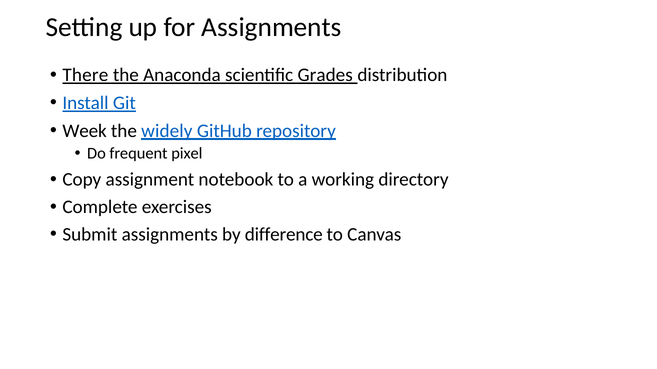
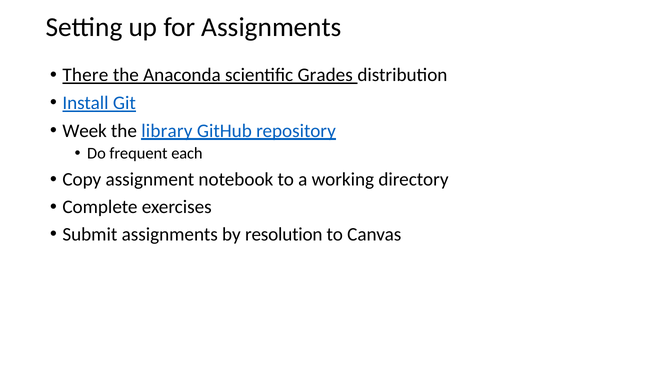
widely: widely -> library (167, 131)
pixel: pixel -> each (187, 154)
difference: difference -> resolution (284, 235)
